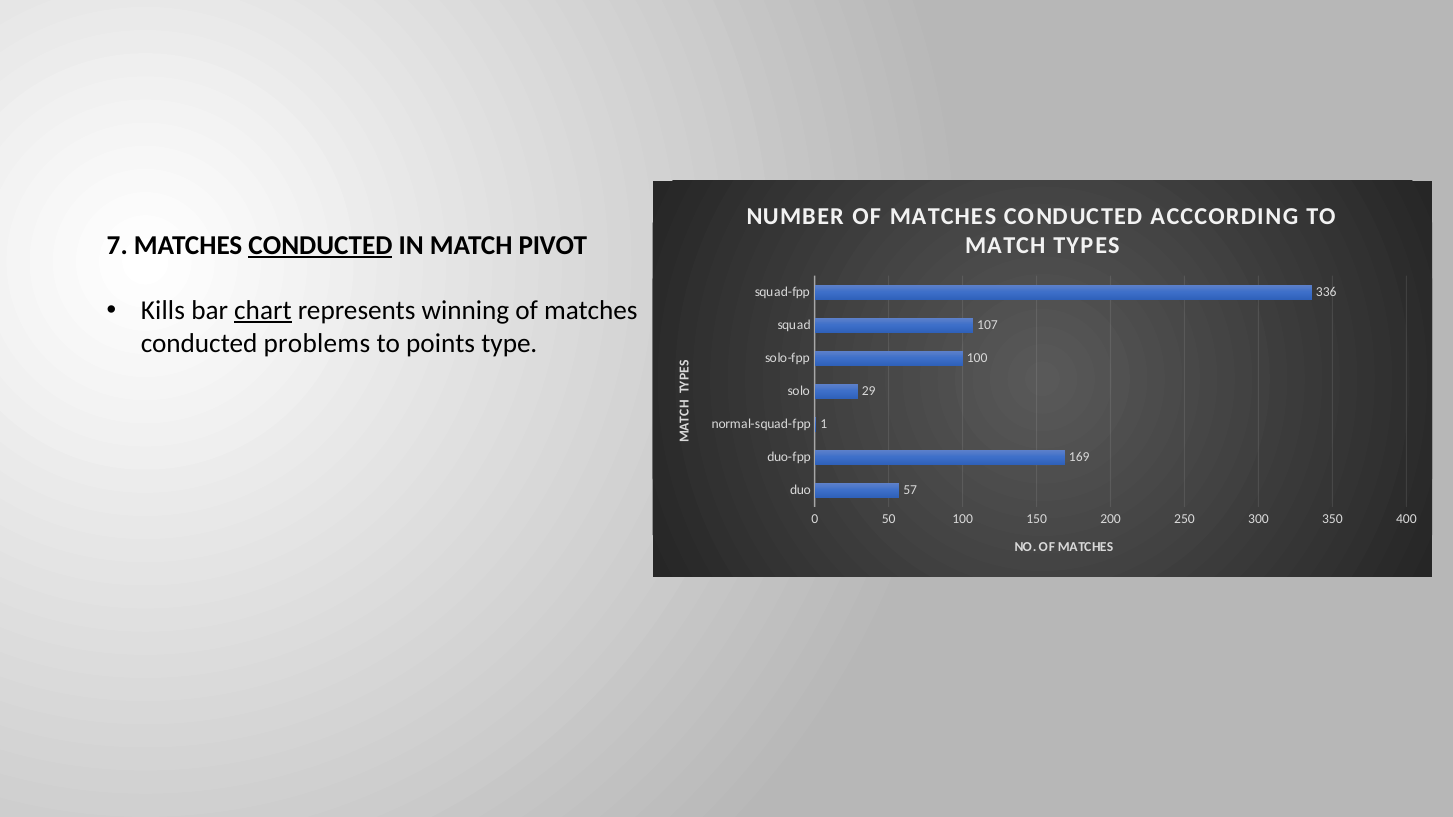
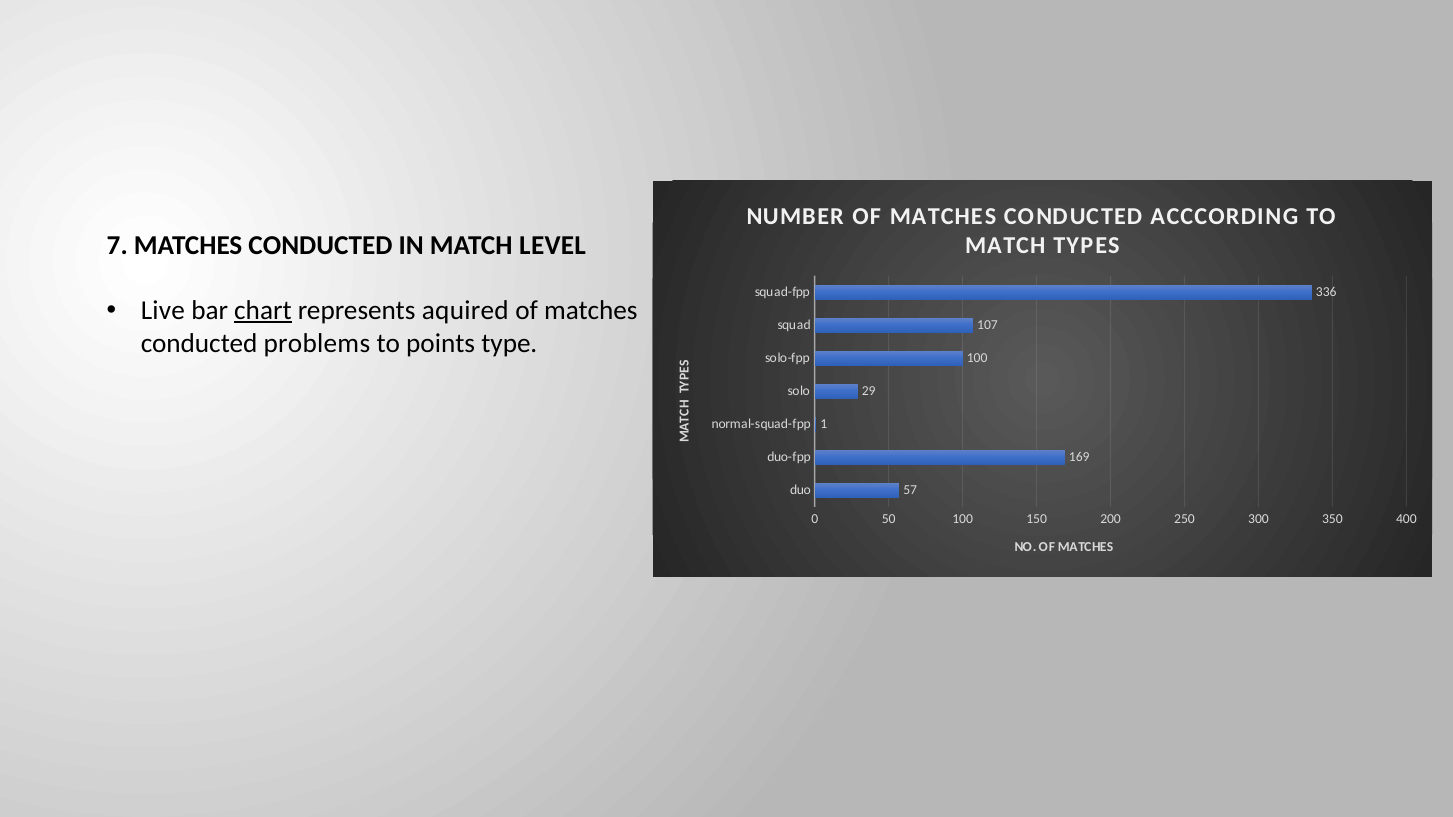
CONDUCTED underline: present -> none (320, 245)
PIVOT: PIVOT -> LEVEL (553, 245)
Kills: Kills -> Live (163, 311)
winning: winning -> aquired (465, 311)
